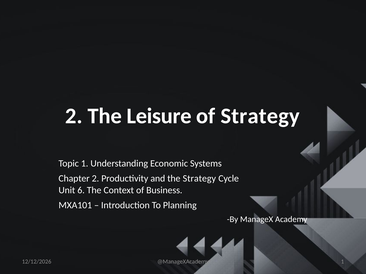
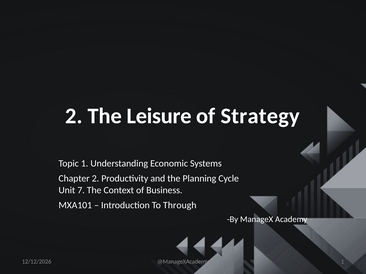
the Strategy: Strategy -> Planning (199, 179)
6: 6 -> 7 (81, 190)
Planning: Planning -> Through (180, 206)
